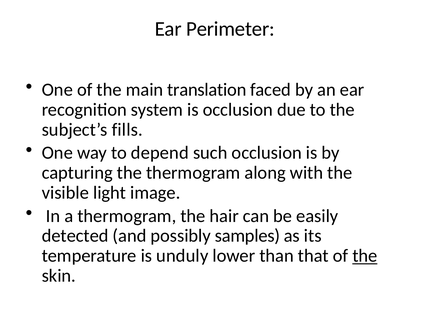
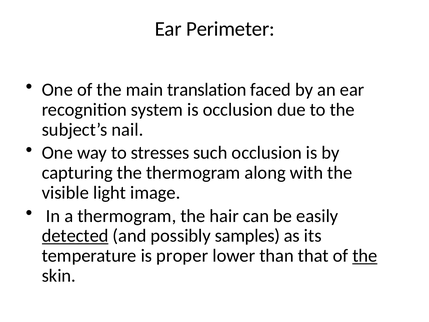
fills: fills -> nail (127, 130)
depend: depend -> stresses (160, 153)
detected underline: none -> present (75, 236)
unduly: unduly -> proper (182, 256)
